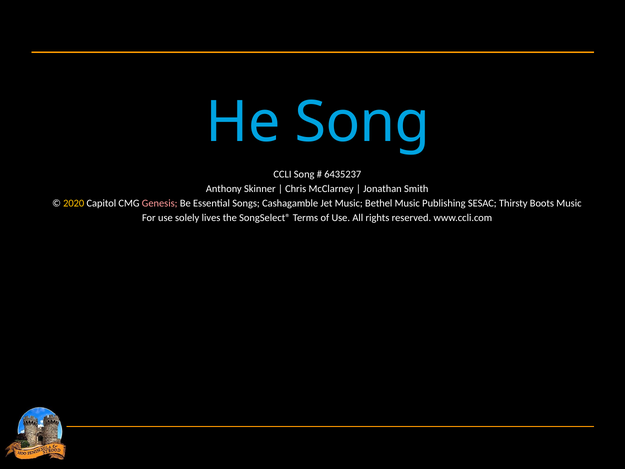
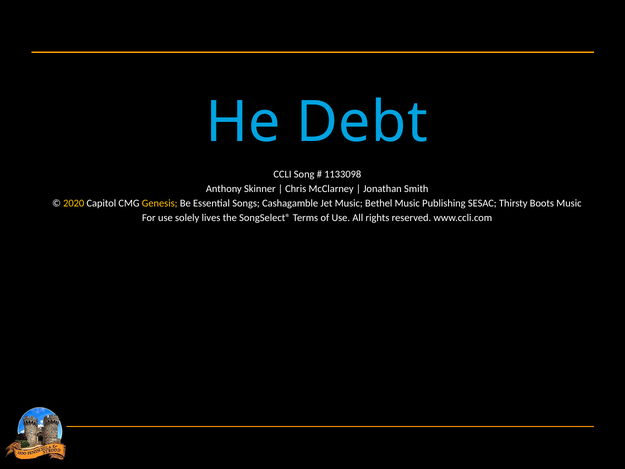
He Song: Song -> Debt (362, 122)
6435237: 6435237 -> 1133098 (343, 174)
Genesis colour: pink -> yellow (160, 203)
